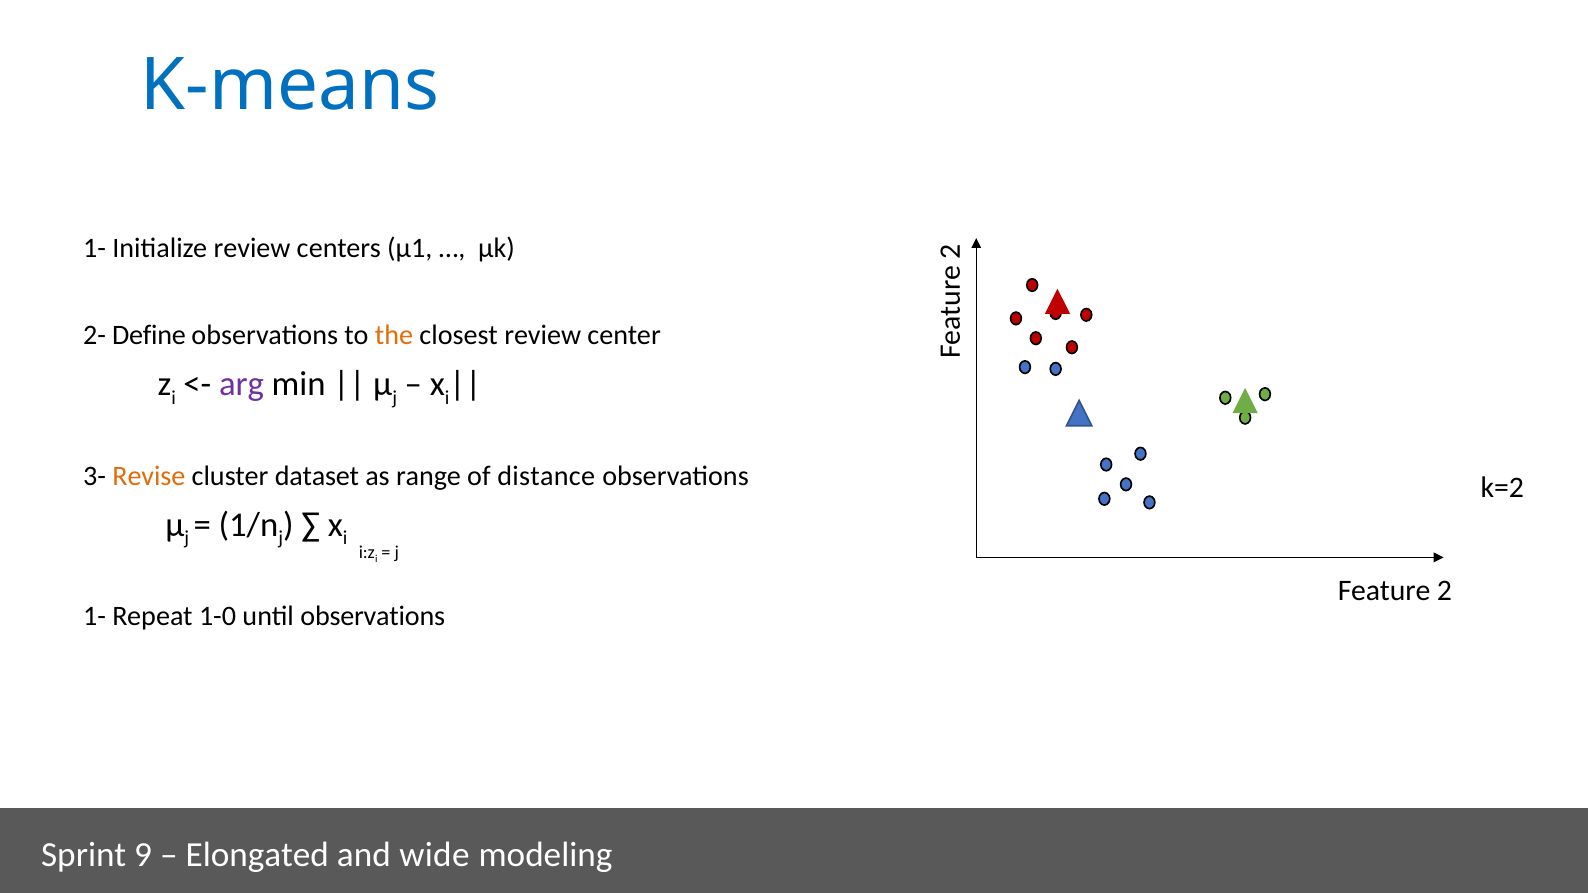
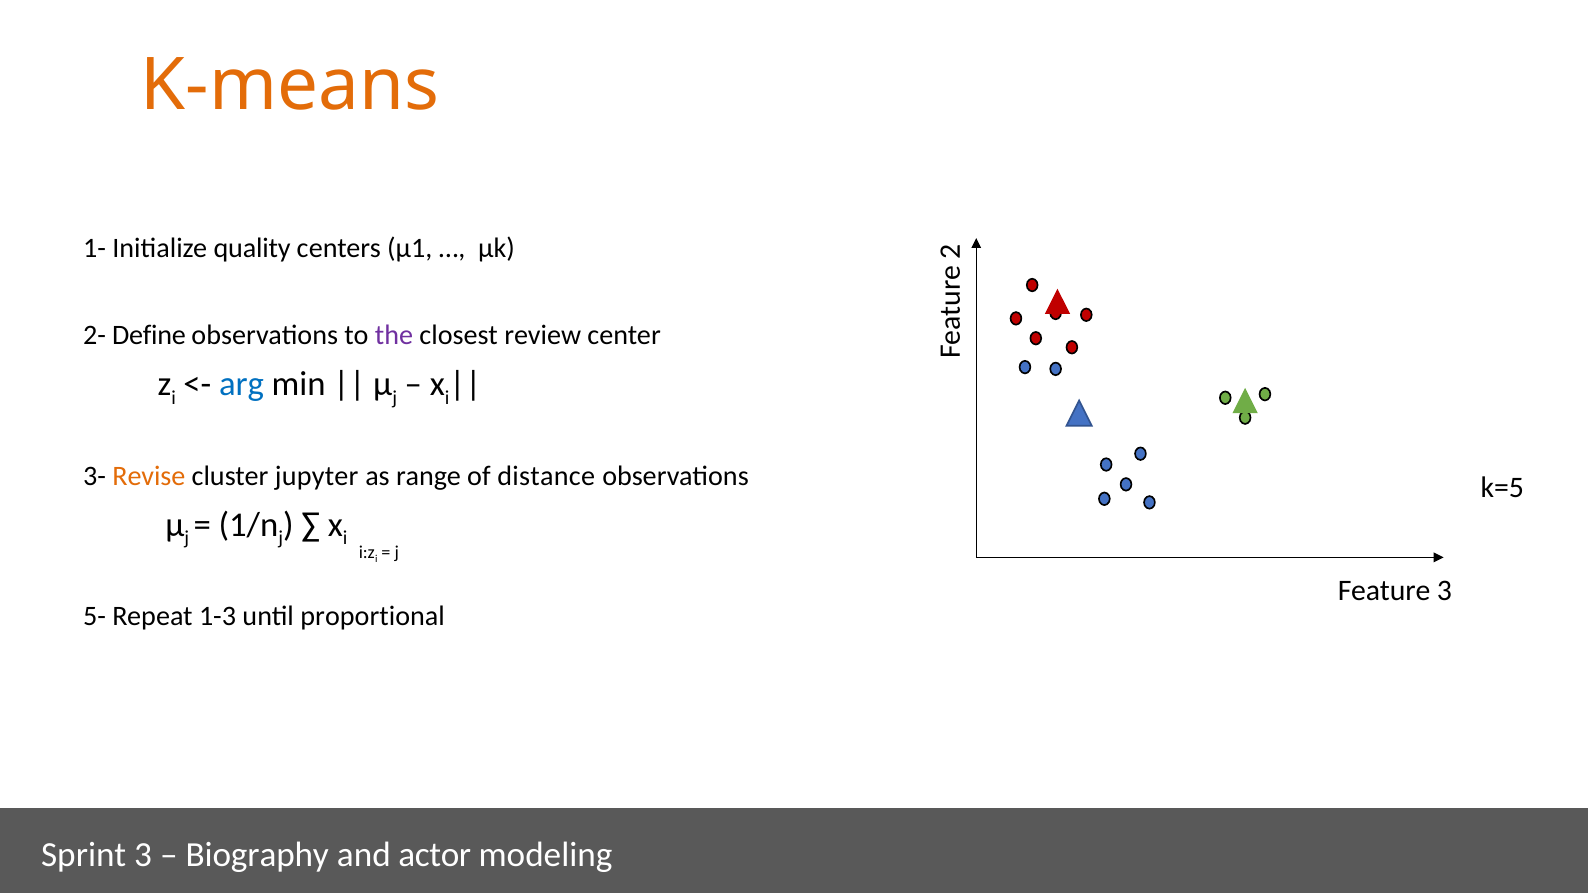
K-means colour: blue -> orange (290, 86)
Initialize review: review -> quality (252, 248)
the colour: orange -> purple (394, 335)
arg colour: purple -> blue (242, 384)
dataset: dataset -> jupyter (317, 476)
k=2: k=2 -> k=5 (1502, 488)
Feature 2: 2 -> 3 (1444, 591)
1-: 1- -> 5- (95, 617)
1-0: 1-0 -> 1-3 (218, 617)
until observations: observations -> proportional (373, 617)
Sprint 9: 9 -> 3 (143, 855)
Elongated: Elongated -> Biography (257, 855)
wide: wide -> actor (435, 855)
